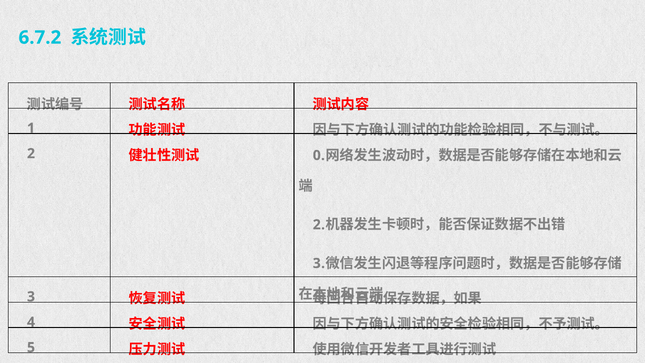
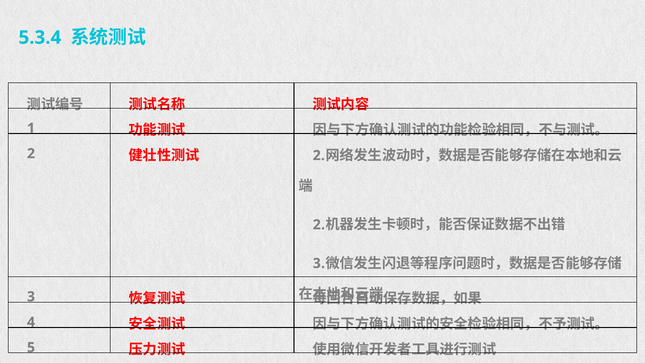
6.7.2: 6.7.2 -> 5.3.4 (40, 38)
0: 0 -> 2 (319, 155)
